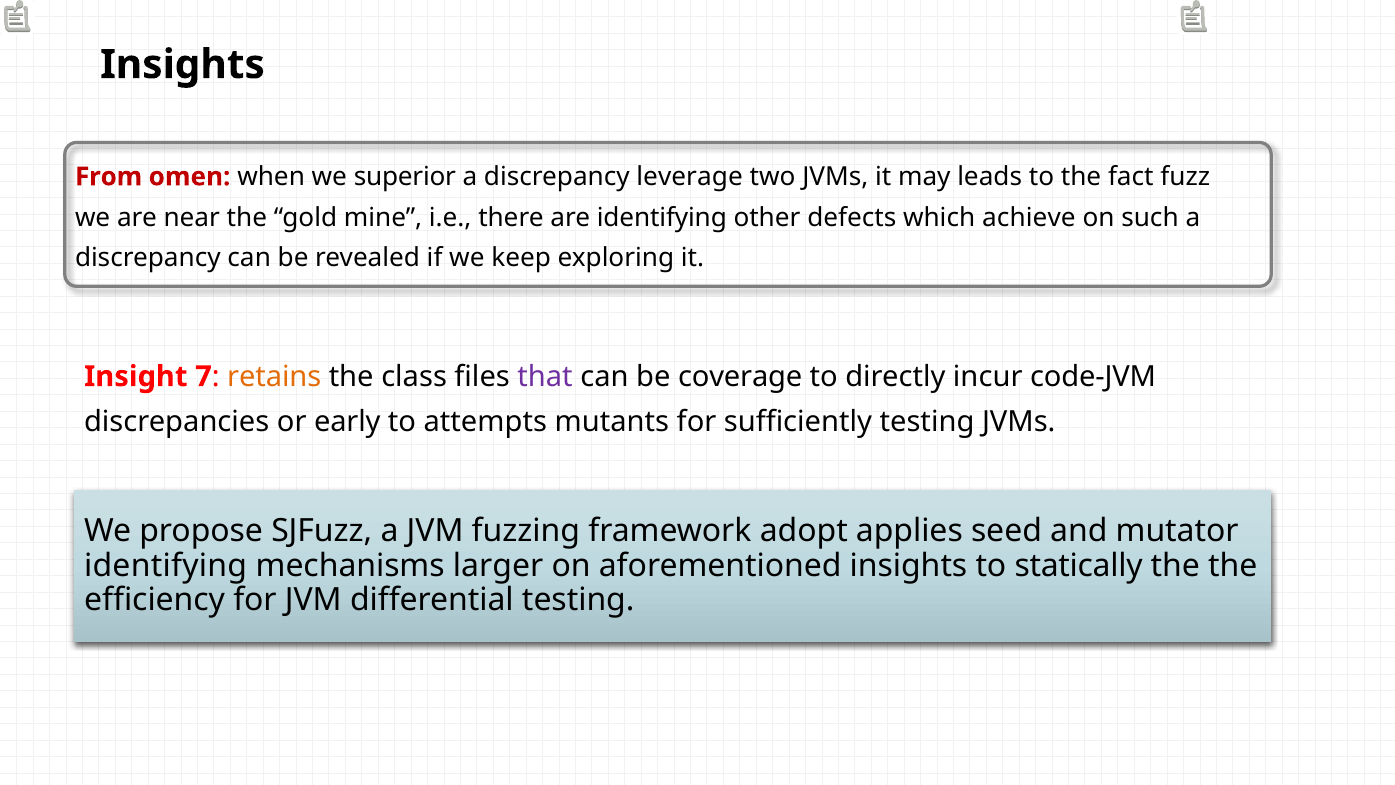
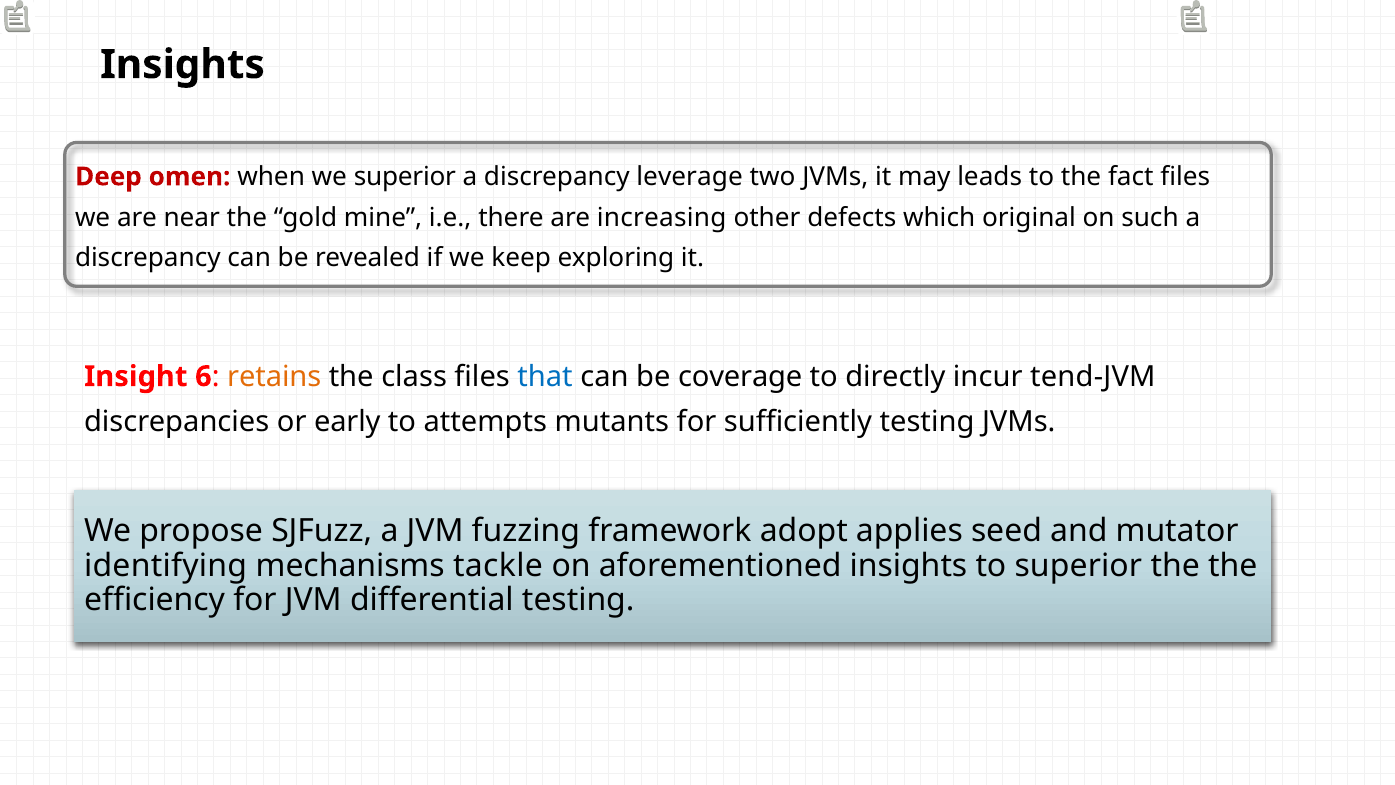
From: From -> Deep (108, 177)
fact fuzz: fuzz -> files (1185, 177)
are identifying: identifying -> increasing (662, 217)
achieve: achieve -> original (1029, 217)
7: 7 -> 6 (203, 376)
that colour: purple -> blue (545, 376)
code-JVM: code-JVM -> tend-JVM (1093, 376)
larger: larger -> tackle (498, 566)
to statically: statically -> superior (1078, 566)
